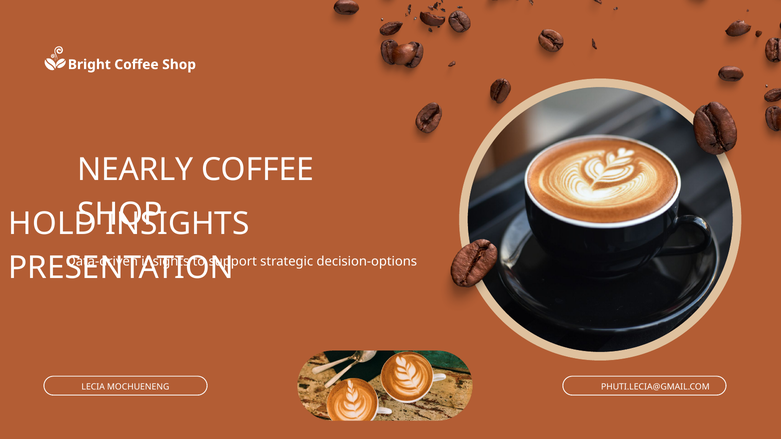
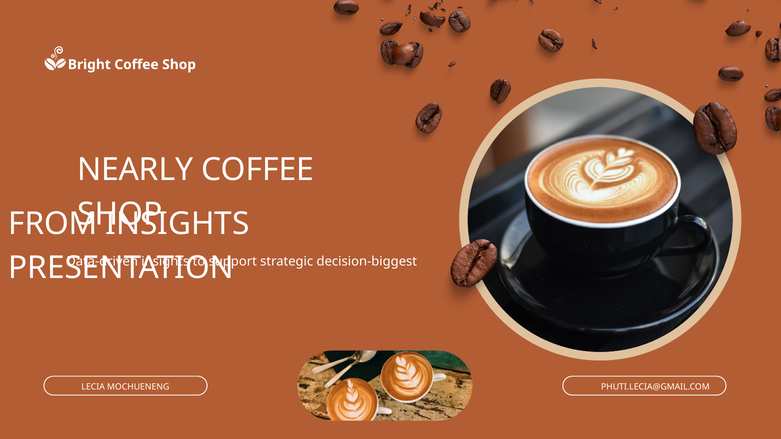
HOLD: HOLD -> FROM (53, 224)
decision-options: decision-options -> decision-biggest (367, 261)
